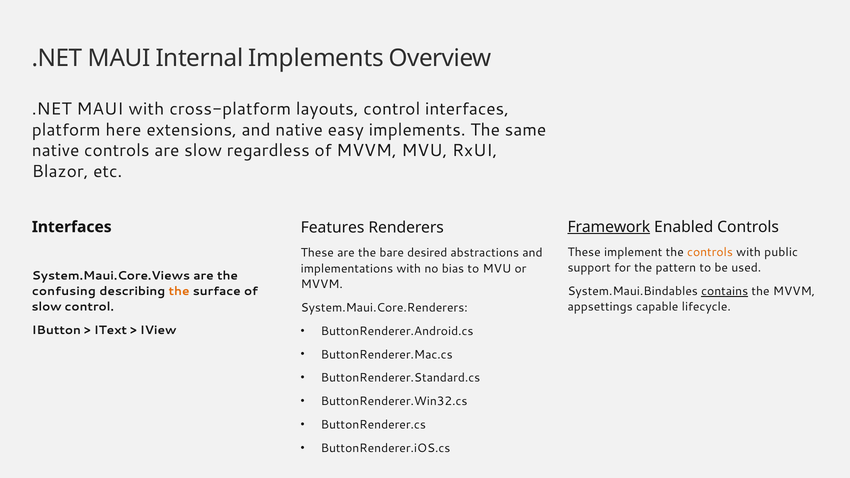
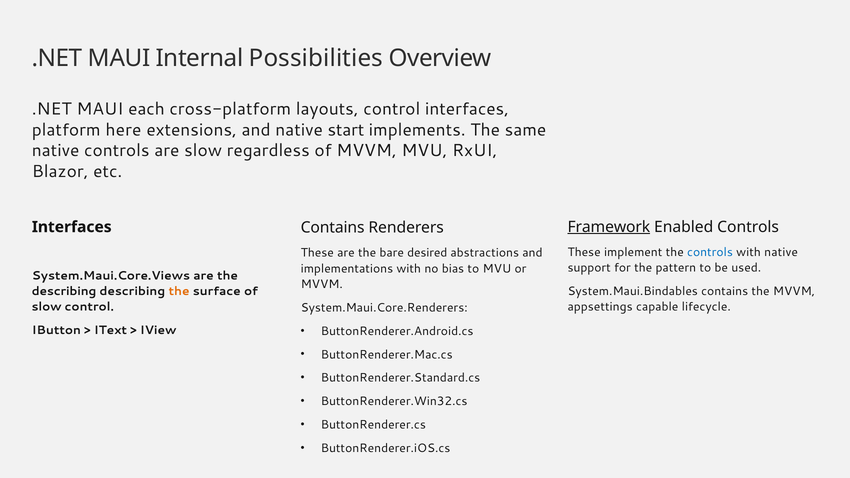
Internal Implements: Implements -> Possibilities (316, 58)
MAUI with: with -> each (147, 109)
easy: easy -> start (346, 130)
Features: Features -> Contains (333, 228)
controls colour: orange -> blue (710, 252)
with public: public -> native (781, 252)
confusing: confusing -> describing (64, 291)
contains underline: present -> none (725, 291)
